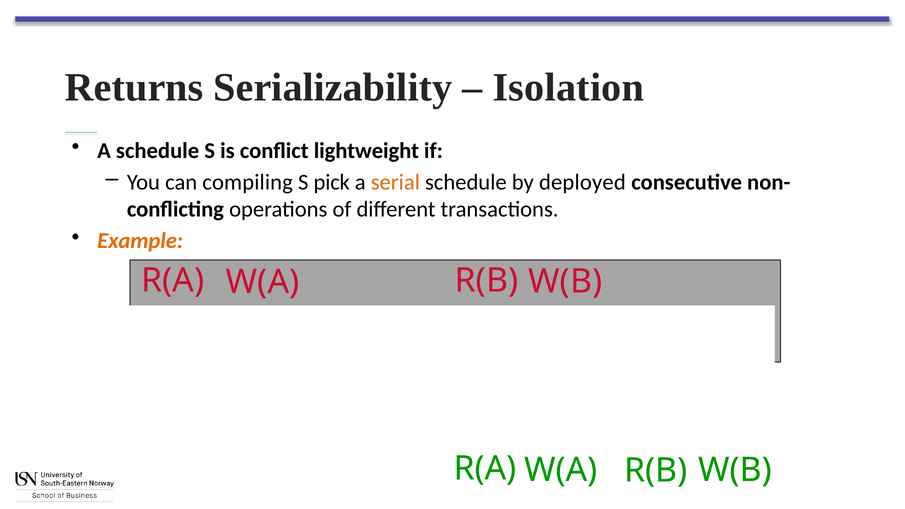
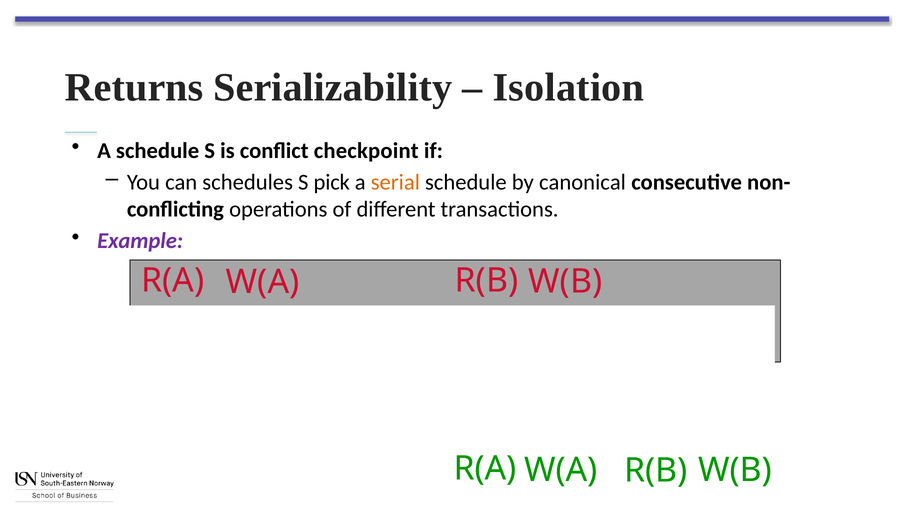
lightweight: lightweight -> checkpoint (366, 151)
compiling: compiling -> schedules (248, 182)
deployed: deployed -> canonical (582, 182)
Example colour: orange -> purple (140, 241)
